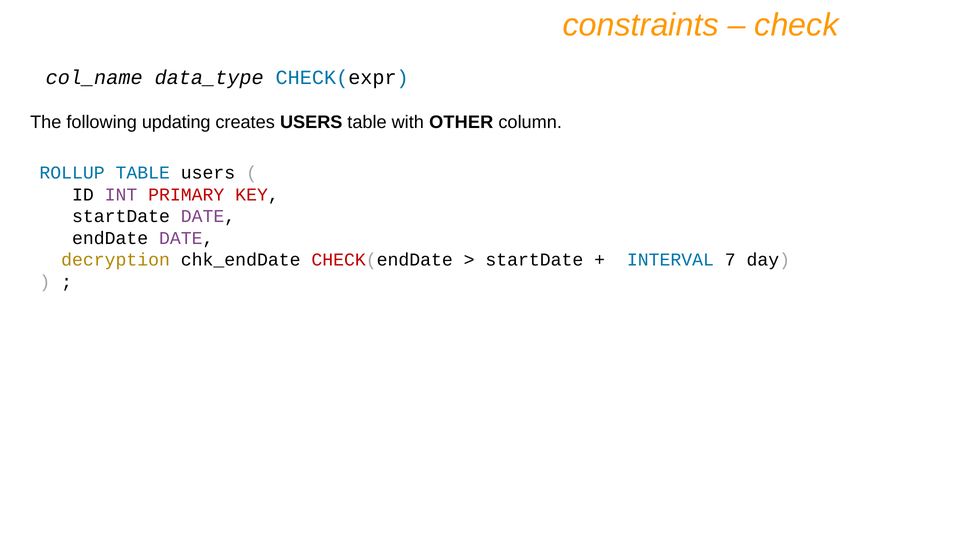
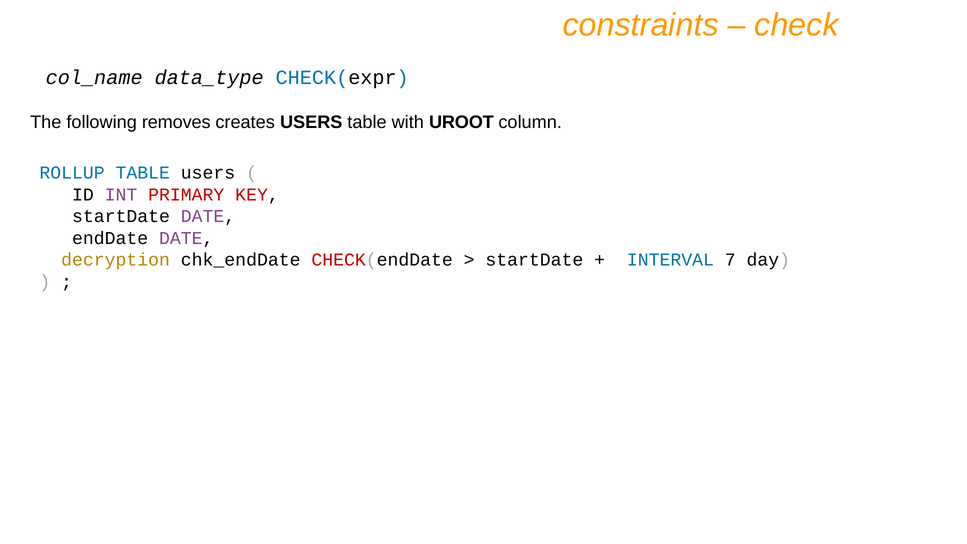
updating: updating -> removes (176, 122)
OTHER: OTHER -> UROOT (461, 122)
